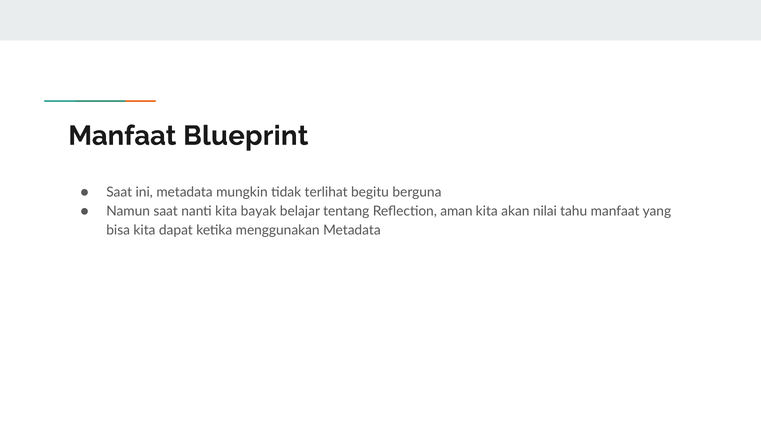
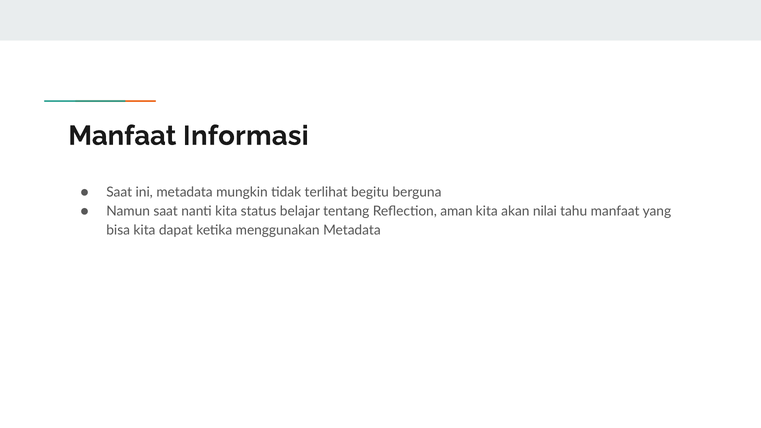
Blueprint: Blueprint -> Informasi (246, 136)
bayak: bayak -> status (259, 211)
